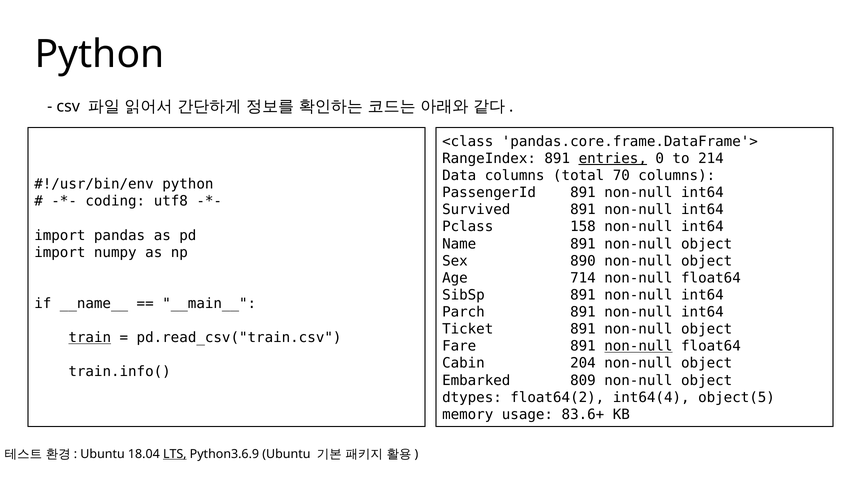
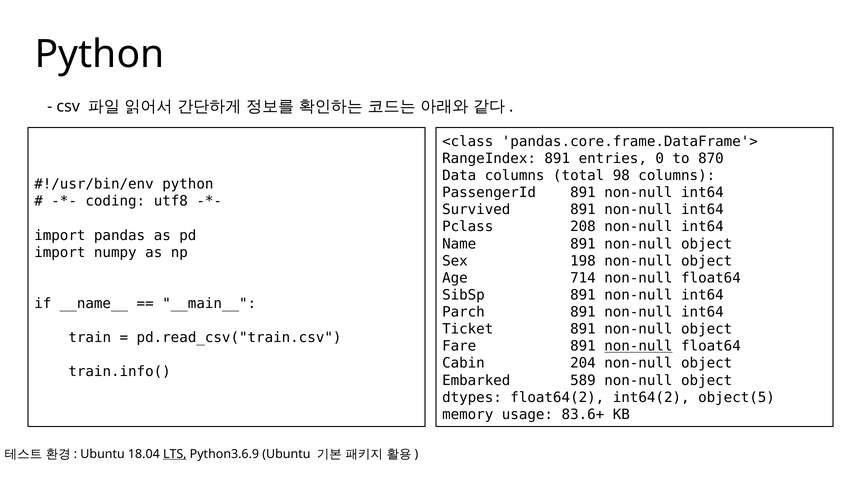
entries underline: present -> none (613, 158)
214: 214 -> 870 (711, 158)
70: 70 -> 98 (621, 176)
158: 158 -> 208 (583, 227)
890: 890 -> 198 (583, 261)
train underline: present -> none (90, 338)
809: 809 -> 589 (583, 380)
int64(4: int64(4 -> int64(2 (651, 397)
